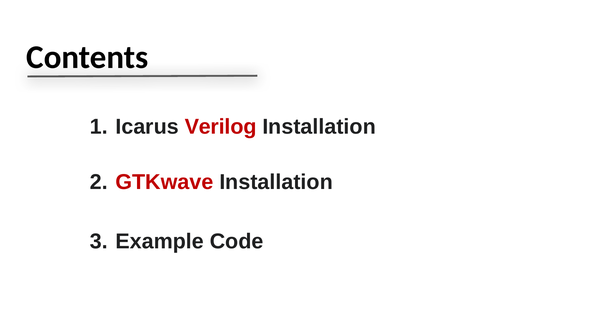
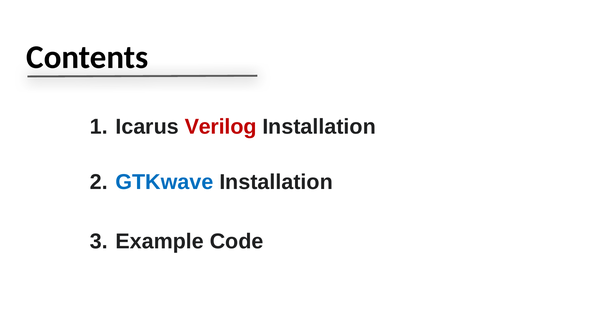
GTKwave colour: red -> blue (164, 182)
